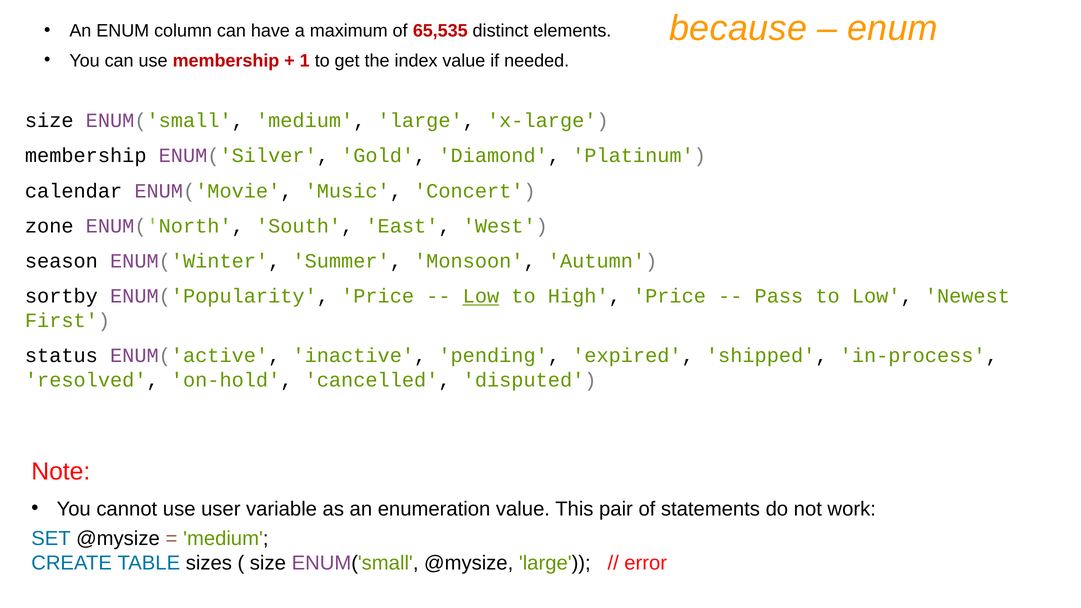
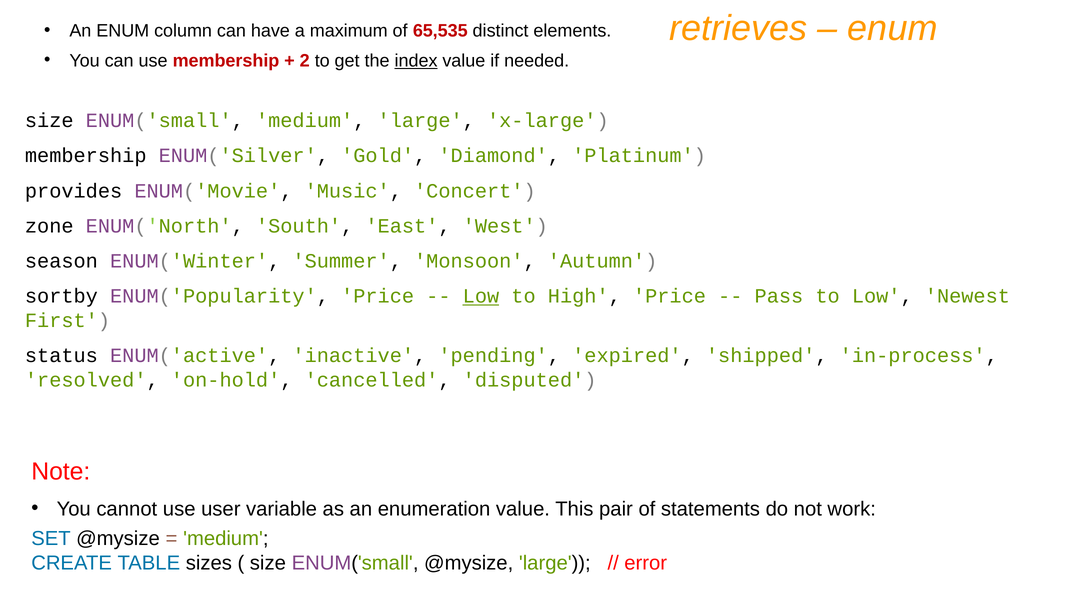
because: because -> retrieves (738, 28)
1: 1 -> 2 (305, 61)
index underline: none -> present (416, 61)
calendar: calendar -> provides (74, 191)
